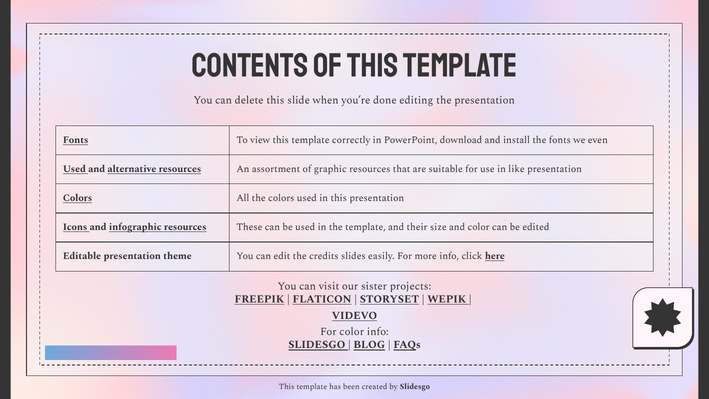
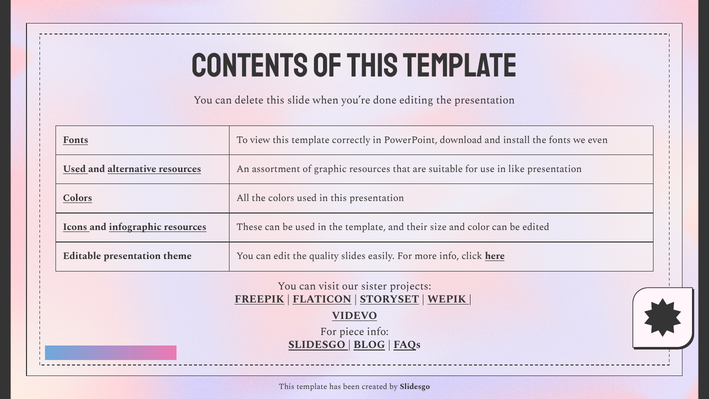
credits: credits -> quality (324, 256)
For color: color -> piece (352, 332)
